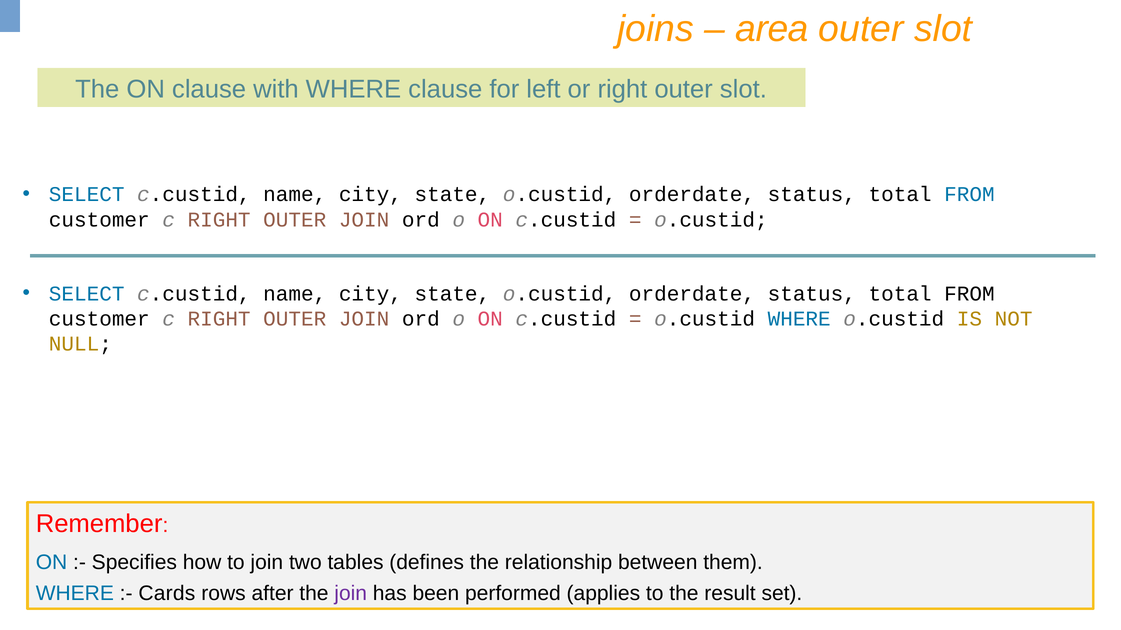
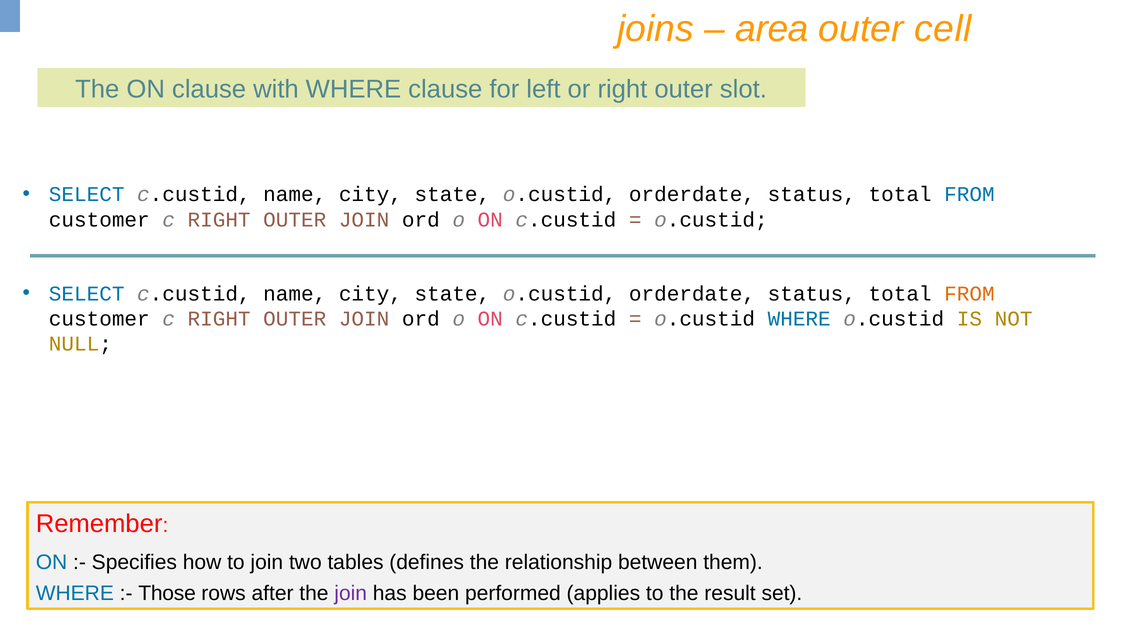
slot: slot -> cell (943, 29)
FROM colour: black -> orange (969, 294)
Cards: Cards -> Those (167, 594)
